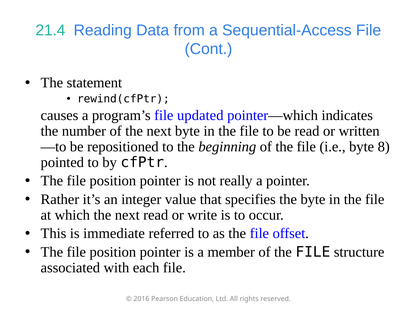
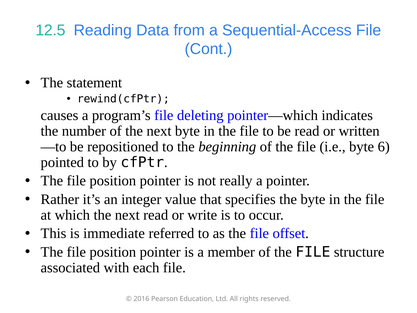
21.4: 21.4 -> 12.5 (50, 30)
updated: updated -> deleting (200, 115)
8: 8 -> 6 (384, 147)
